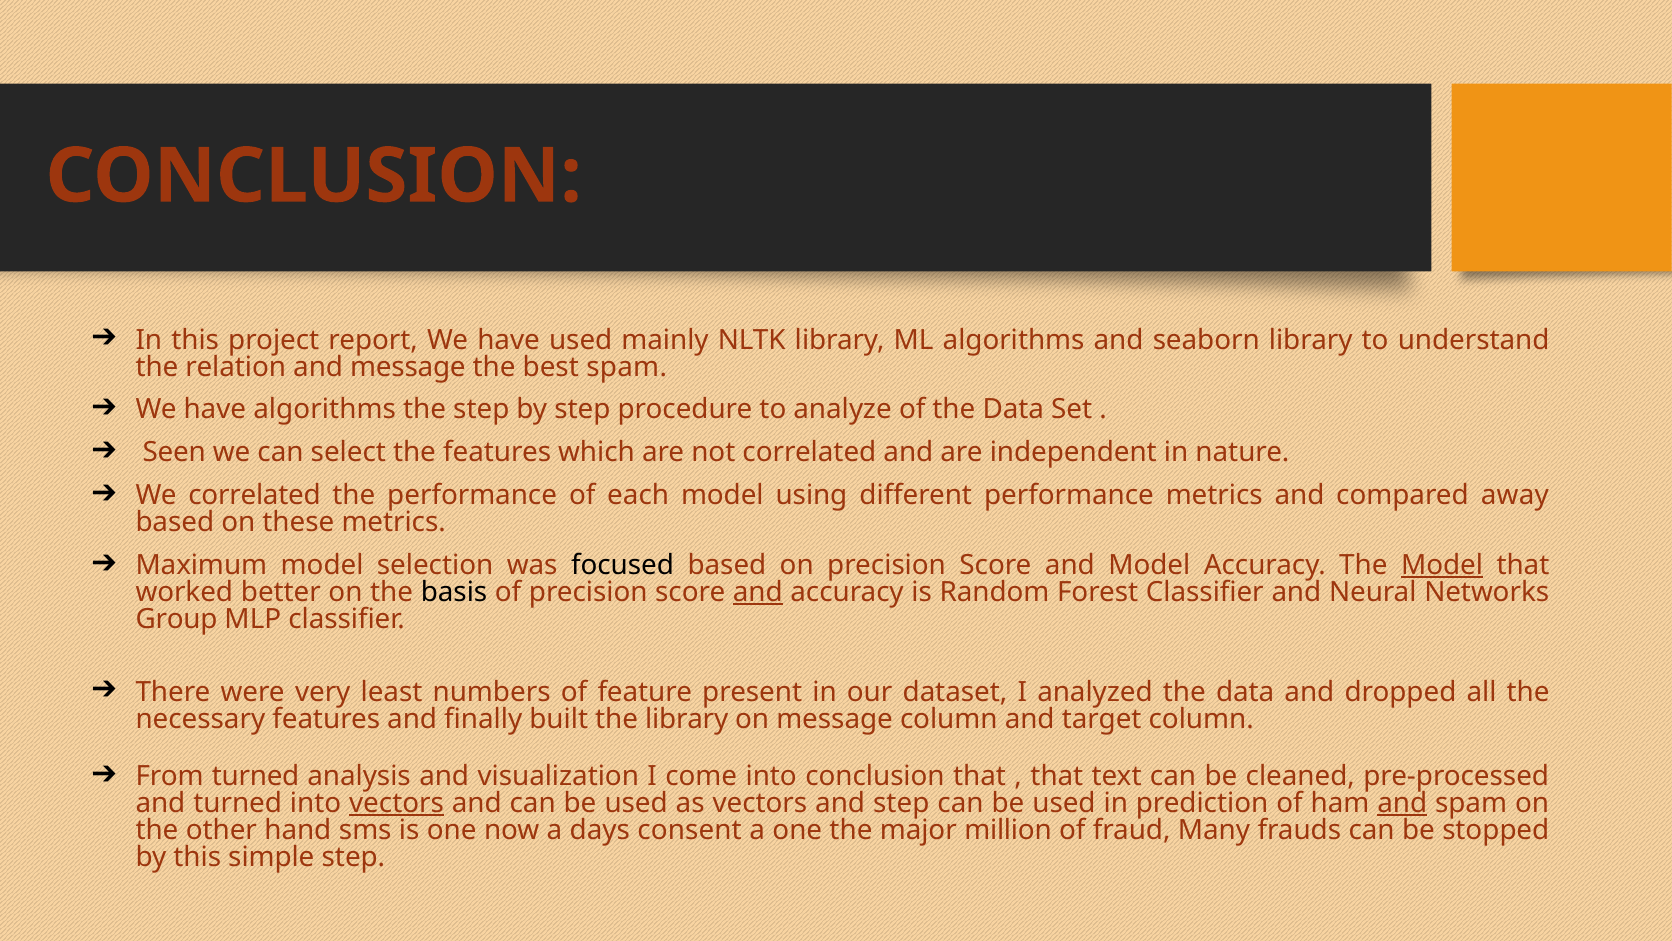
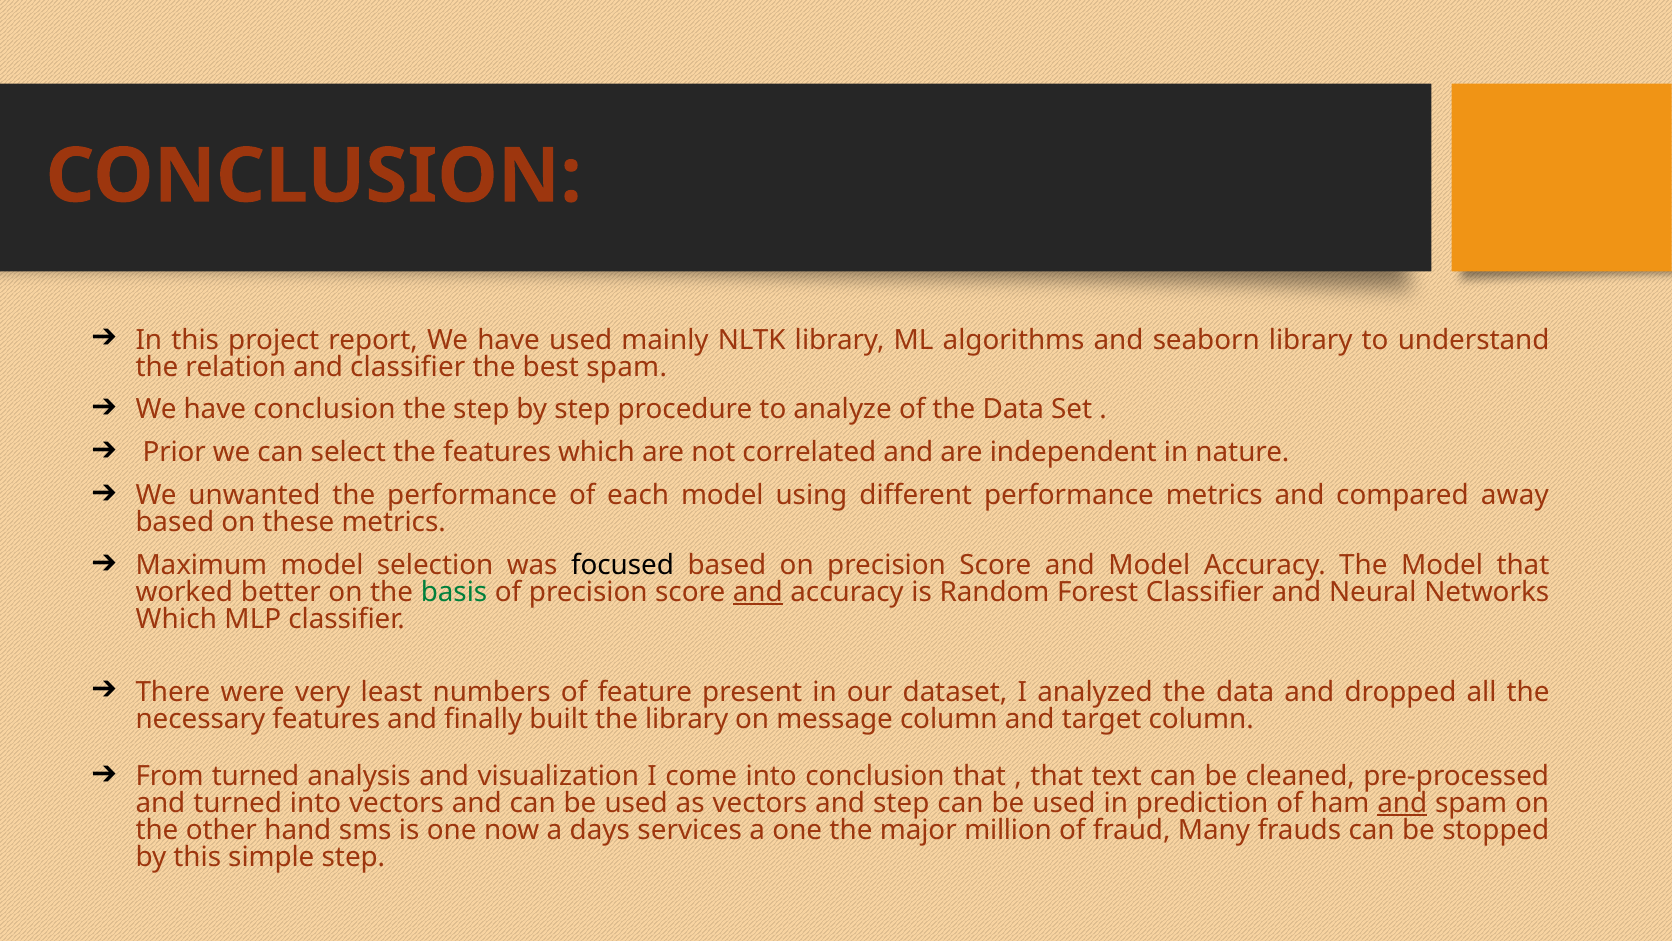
and message: message -> classifier (408, 367)
have algorithms: algorithms -> conclusion (325, 410)
Seen: Seen -> Prior (174, 452)
We correlated: correlated -> unwanted (254, 495)
Model underline: present -> none (1442, 565)
basis colour: black -> green (454, 592)
Group: Group -> Which (176, 619)
vectors underline: present -> none (397, 803)
consent: consent -> services (690, 830)
